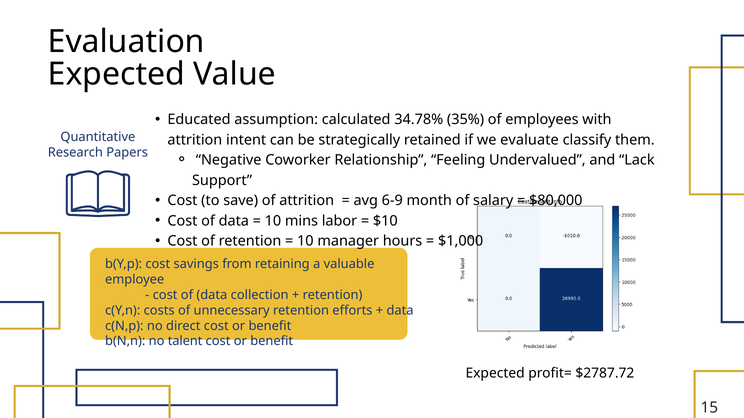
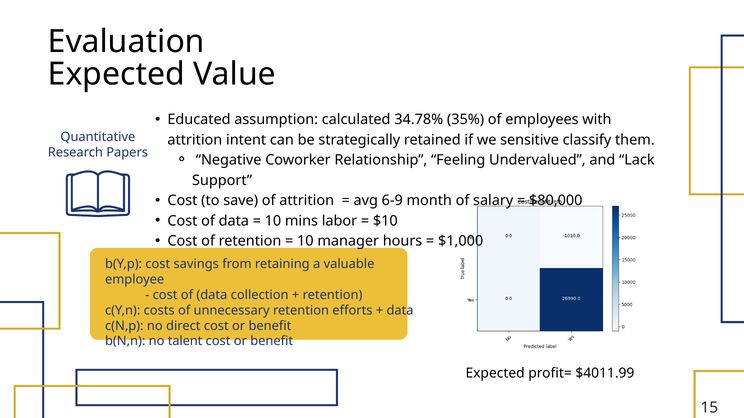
evaluate: evaluate -> sensitive (530, 140)
$2787.72: $2787.72 -> $4011.99 (605, 374)
